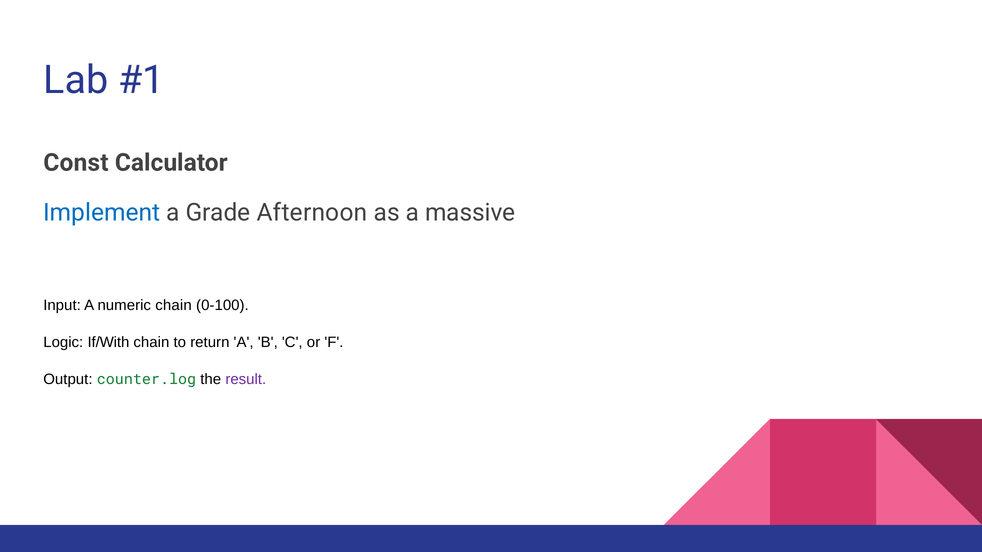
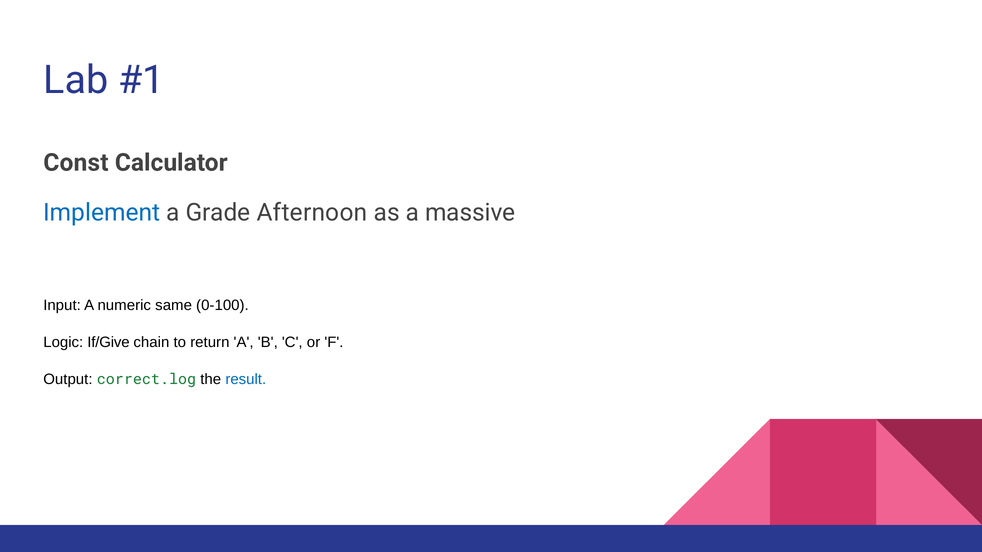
numeric chain: chain -> same (174, 305)
If/With: If/With -> If/Give (108, 342)
counter.log: counter.log -> correct.log (146, 380)
result colour: purple -> blue (246, 380)
